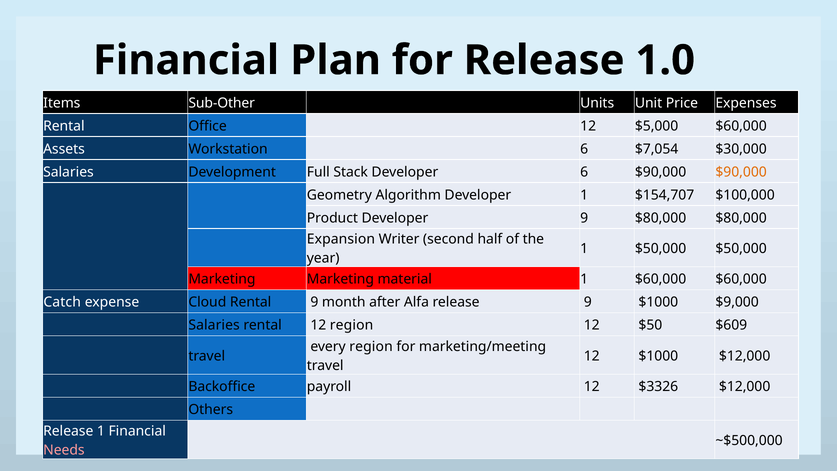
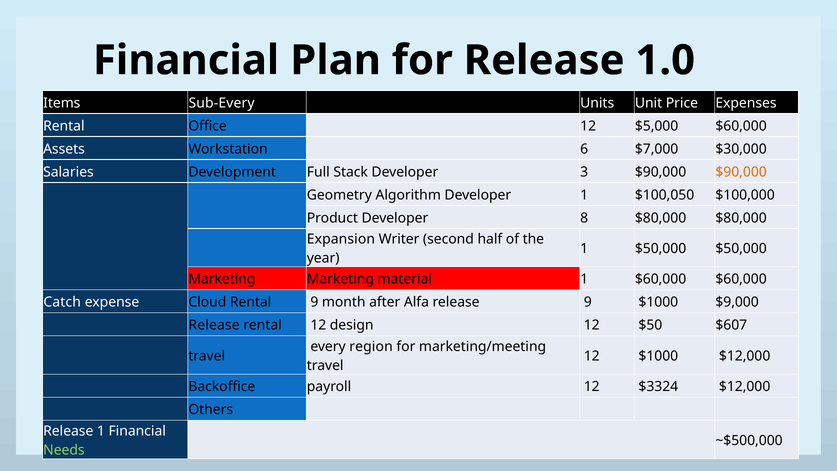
Sub-Other: Sub-Other -> Sub-Every (222, 103)
$7,054: $7,054 -> $7,000 (657, 149)
Developer 6: 6 -> 3 (584, 172)
$154,707: $154,707 -> $100,050 (665, 195)
Developer 9: 9 -> 8 (584, 218)
Salaries: Salaries -> Release (214, 325)
12 region: region -> design (352, 325)
$609: $609 -> $607 (731, 325)
$3326: $3326 -> $3324 (658, 387)
Needs colour: pink -> light green (64, 450)
